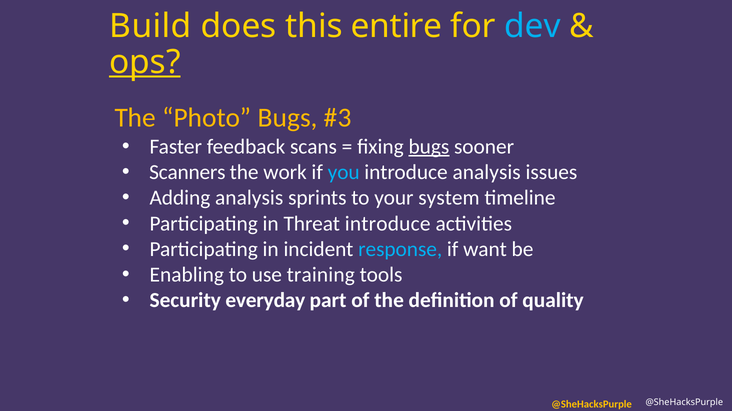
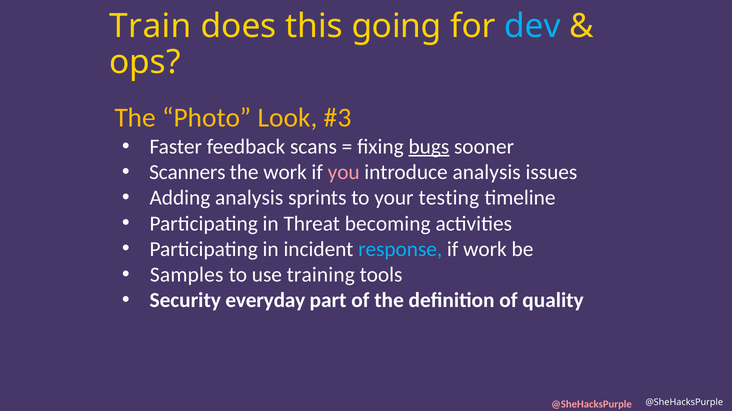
Build: Build -> Train (150, 26)
entire: entire -> going (397, 26)
ops underline: present -> none (145, 62)
Photo Bugs: Bugs -> Look (288, 118)
you colour: light blue -> pink (344, 173)
system: system -> testing (449, 198)
Threat introduce: introduce -> becoming (388, 224)
if want: want -> work (485, 250)
Enabling: Enabling -> Samples (187, 275)
@SheHacksPurple colour: yellow -> pink (592, 405)
